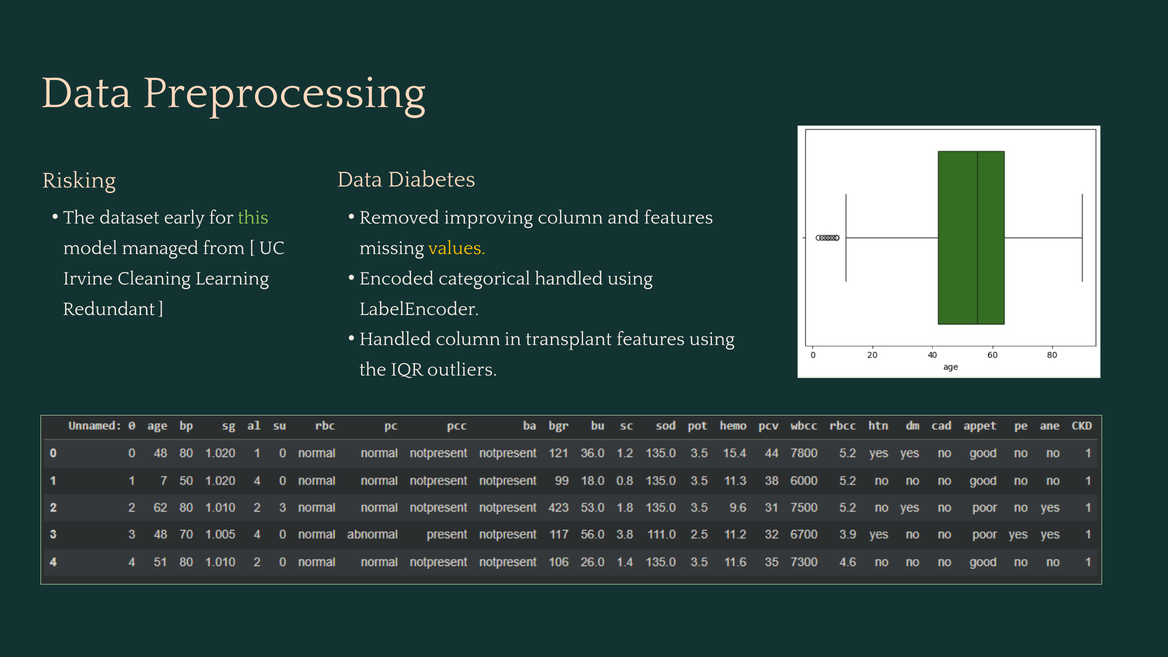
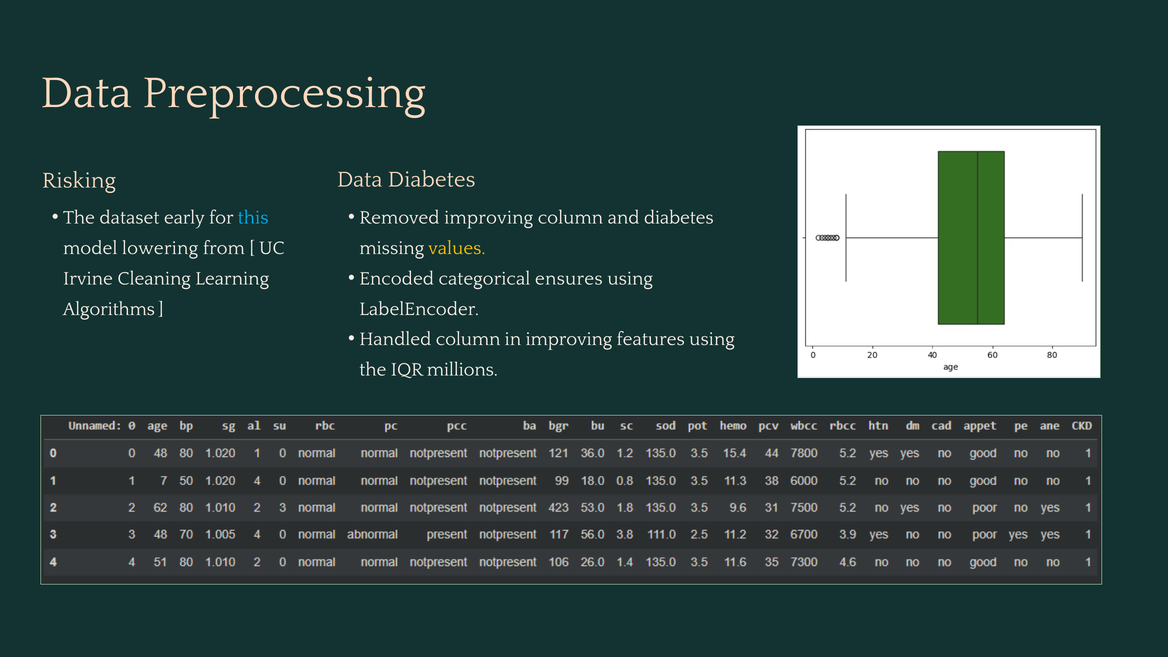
this colour: light green -> light blue (253, 218)
and features: features -> diabetes (679, 218)
managed: managed -> lowering (160, 248)
categorical handled: handled -> ensures (569, 278)
Redundant: Redundant -> Algorithms (109, 309)
in transplant: transplant -> improving (569, 339)
outliers: outliers -> millions (462, 370)
